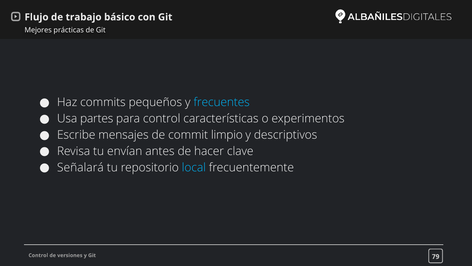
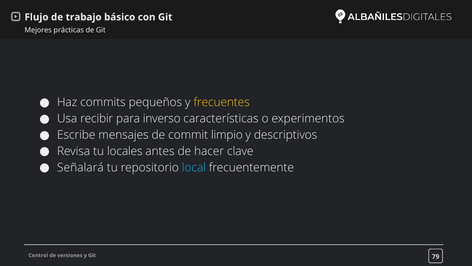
frecuentes colour: light blue -> yellow (222, 102)
partes: partes -> recibir (97, 118)
para control: control -> inverso (162, 118)
envían: envían -> locales (125, 151)
